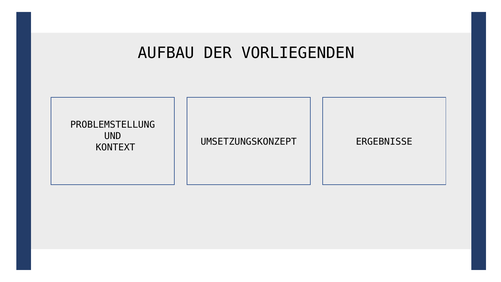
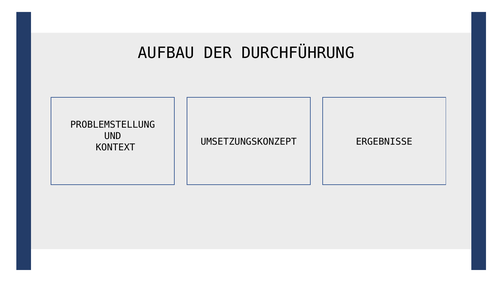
VORLIEGENDEN: VORLIEGENDEN -> DURCHFÜHRUNG (298, 53)
